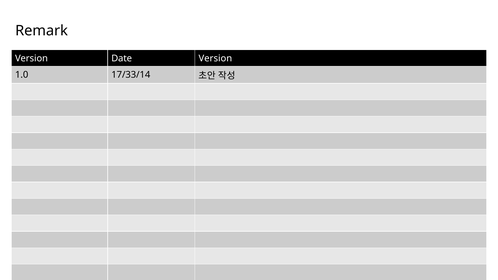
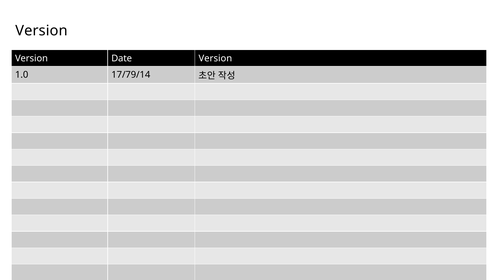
Remark: Remark -> Version (41, 31)
17/33/14: 17/33/14 -> 17/79/14 (131, 75)
